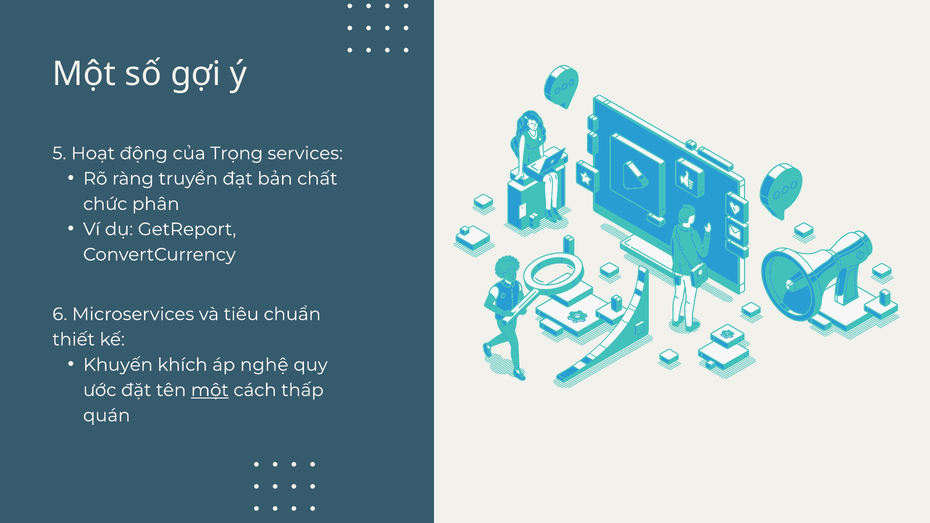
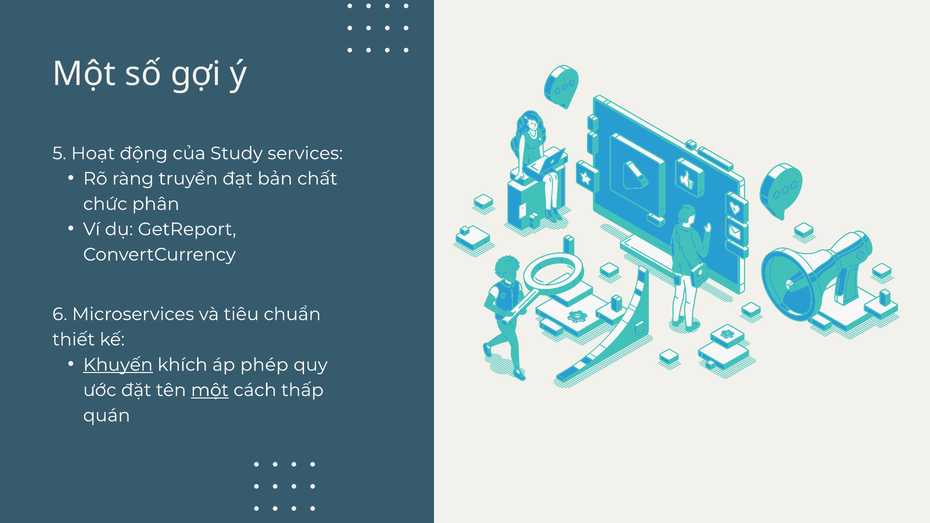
Trọng: Trọng -> Study (237, 153)
Khuyến underline: none -> present (118, 365)
nghệ: nghệ -> phép (264, 365)
